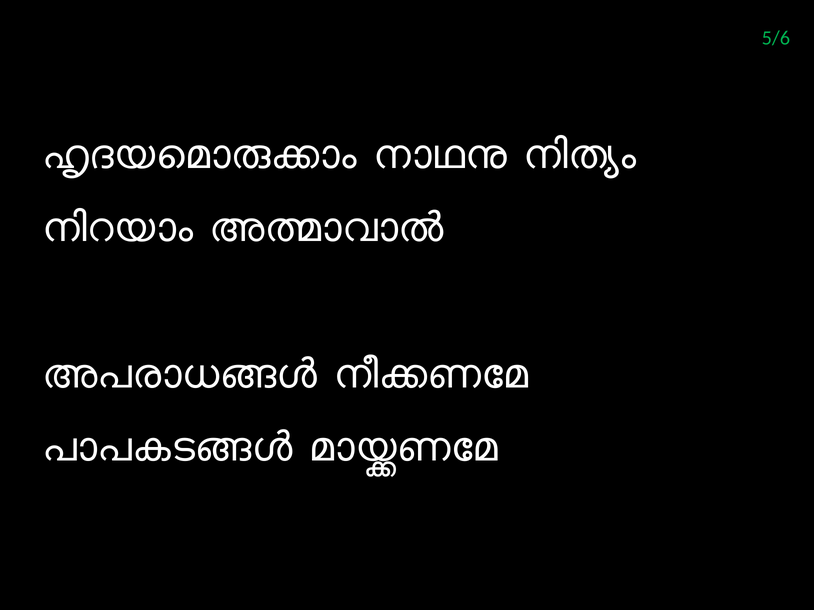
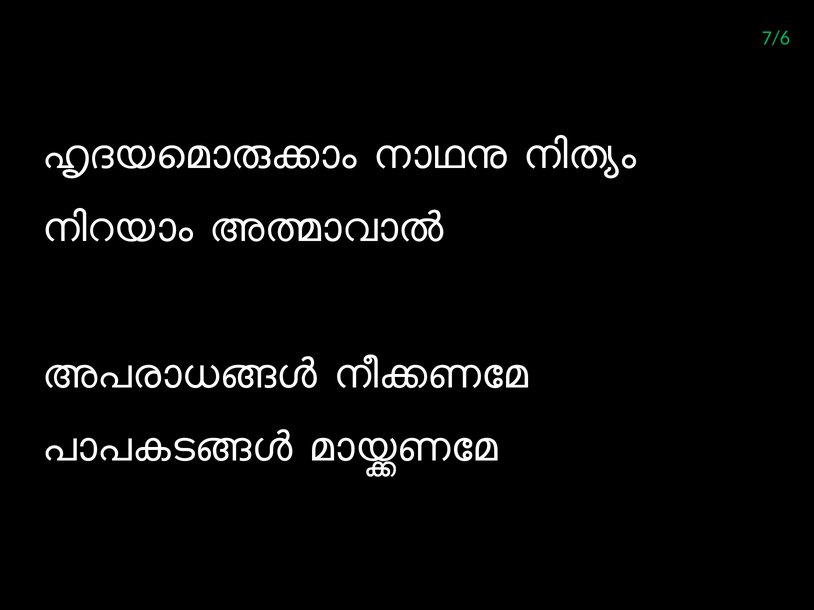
5/6: 5/6 -> 7/6 (776, 38)
